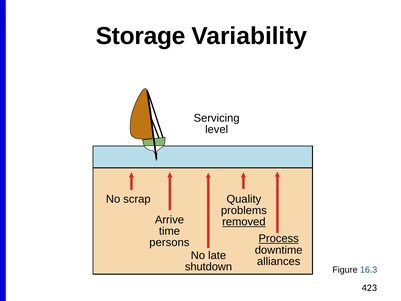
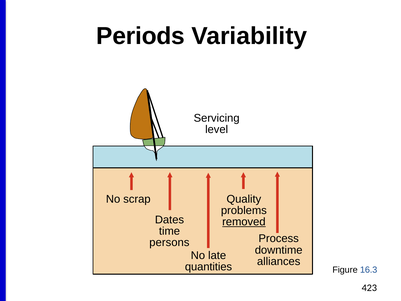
Storage: Storage -> Periods (141, 36)
Arrive: Arrive -> Dates (169, 219)
Process underline: present -> none (279, 238)
shutdown: shutdown -> quantities (208, 267)
